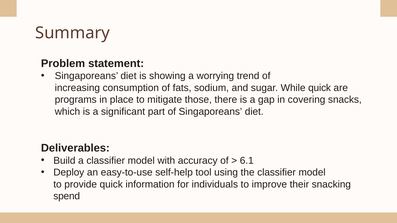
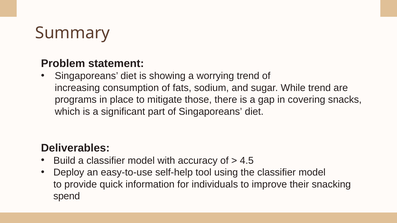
While quick: quick -> trend (320, 88)
6.1: 6.1 -> 4.5 (247, 161)
